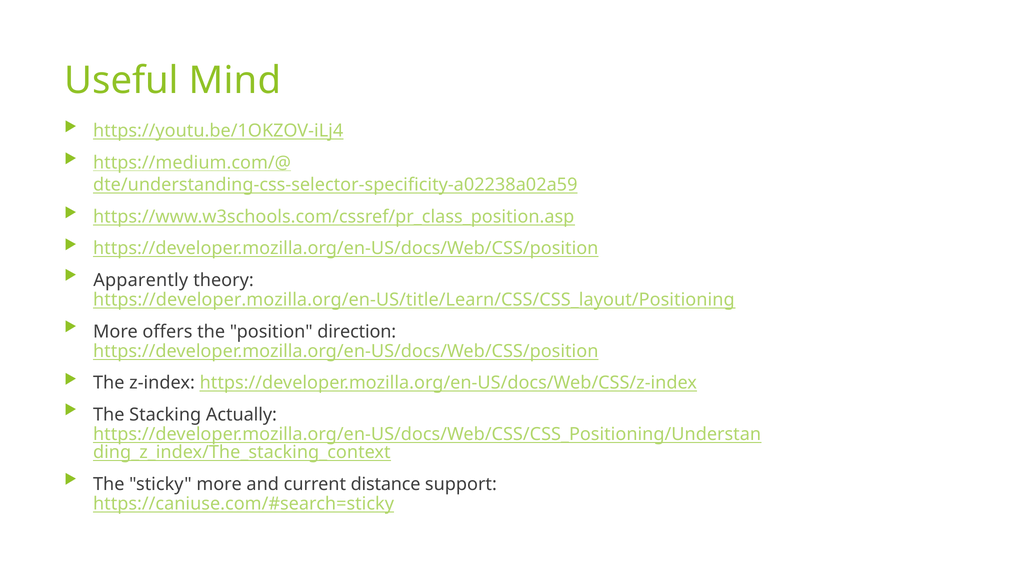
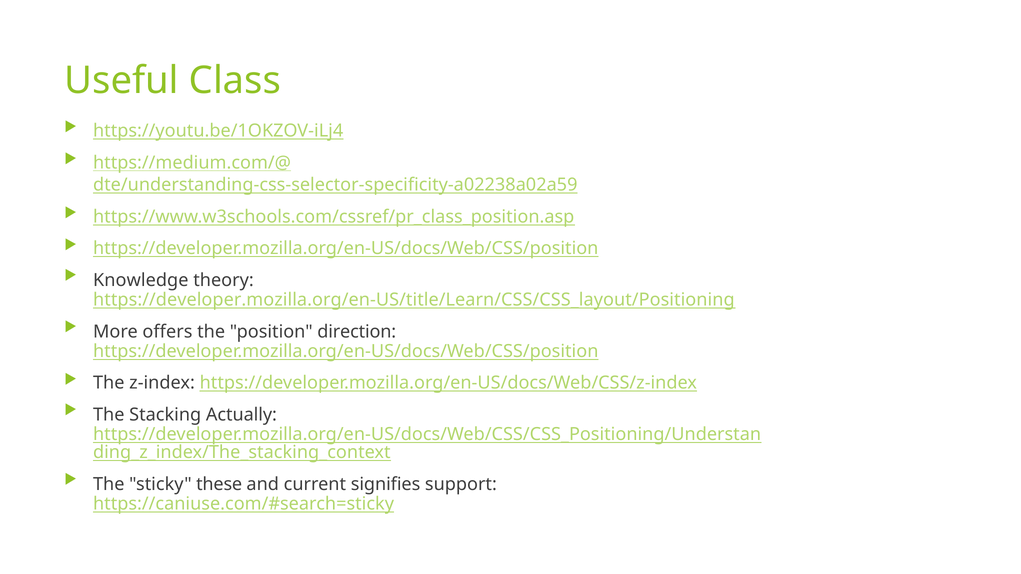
Mind: Mind -> Class (235, 81)
Apparently: Apparently -> Knowledge (141, 280)
sticky more: more -> these (219, 484)
distance: distance -> signifies (386, 484)
